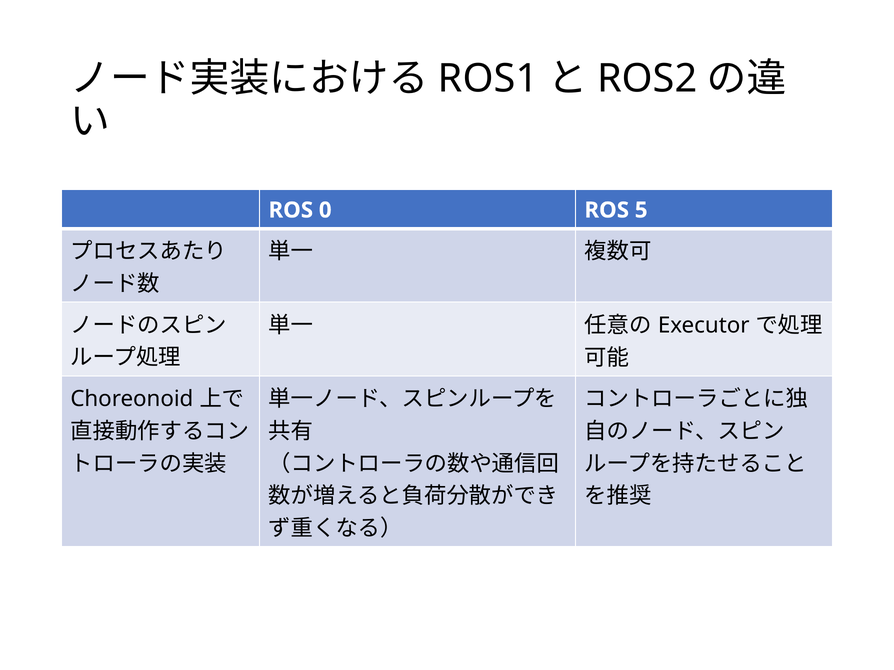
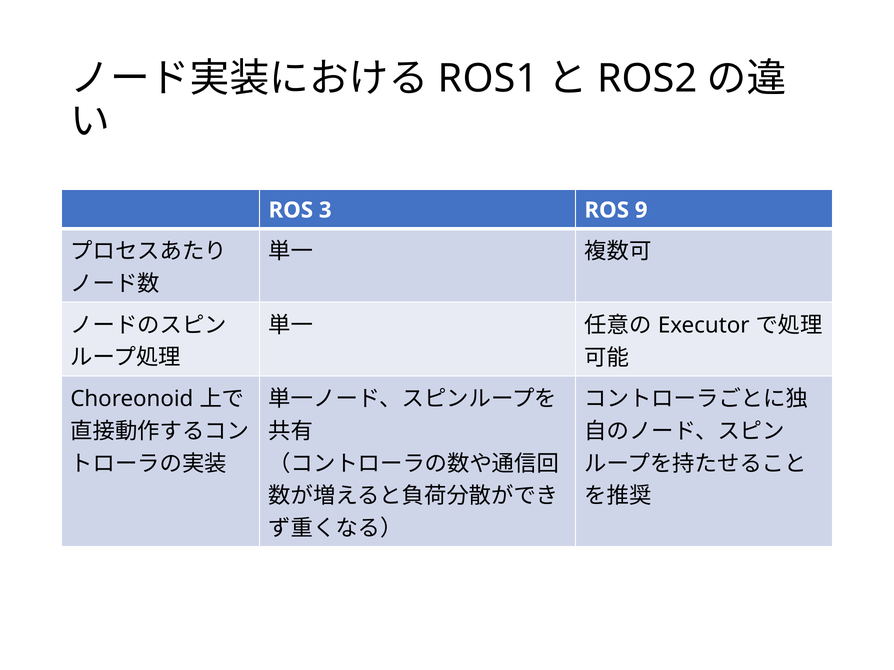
0: 0 -> 3 (325, 210)
5: 5 -> 9 (641, 210)
